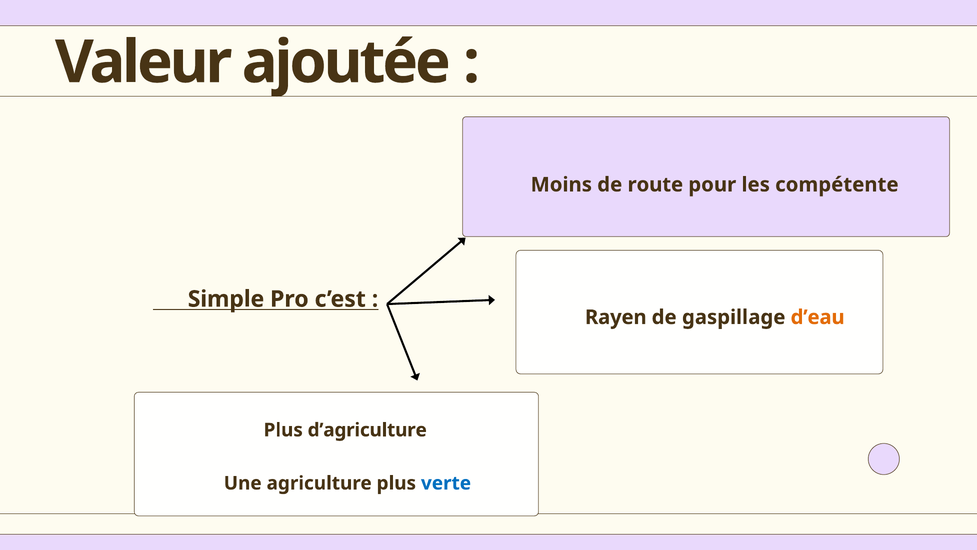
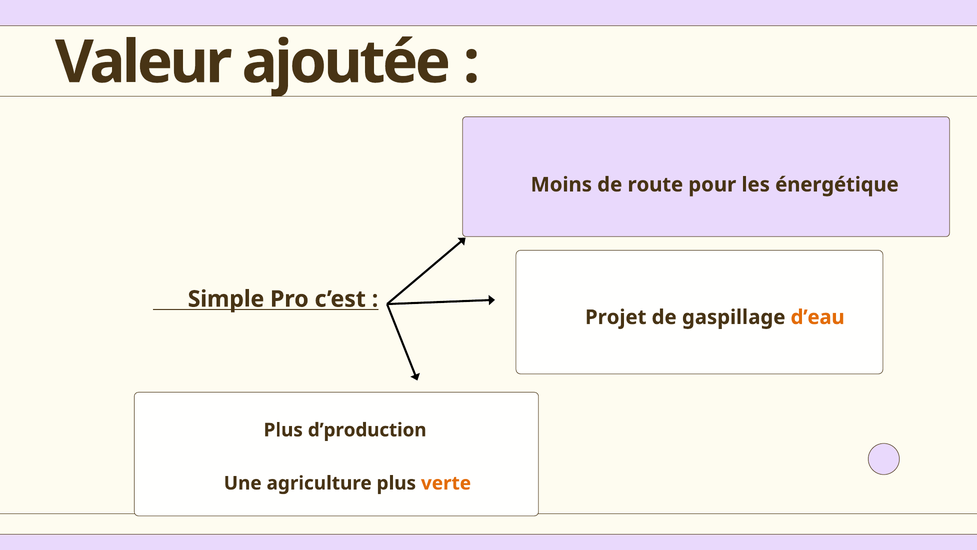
compétente: compétente -> énergétique (837, 185)
Rayen: Rayen -> Projet (616, 317)
d’agriculture: d’agriculture -> d’production (367, 430)
verte colour: blue -> orange (446, 483)
